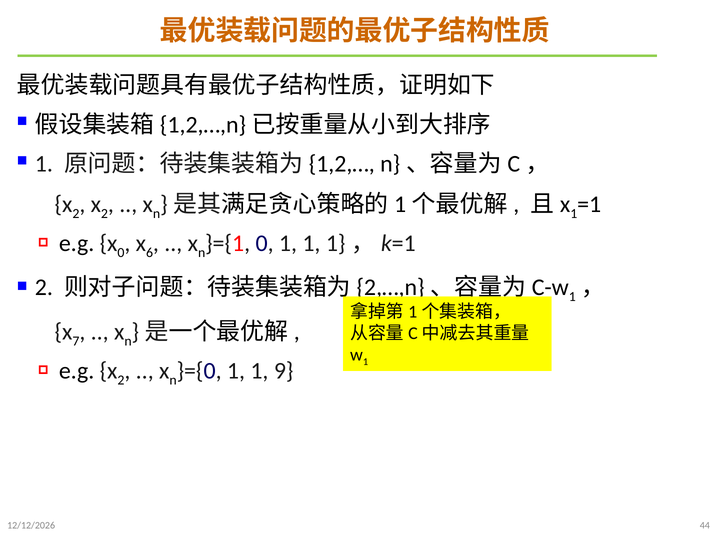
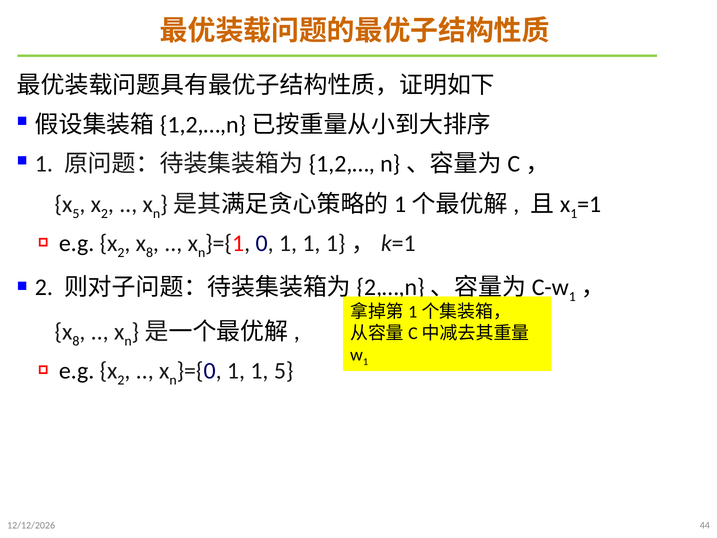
2: 2 -> 5 (76, 213)
0: 0 -> 2 (121, 253)
6: 6 -> 8 (150, 253)
7: 7 -> 8 (76, 341)
1 9: 9 -> 5 (284, 371)
